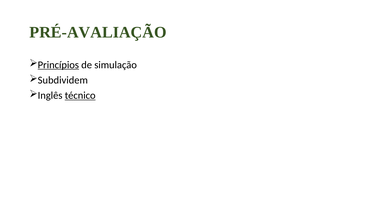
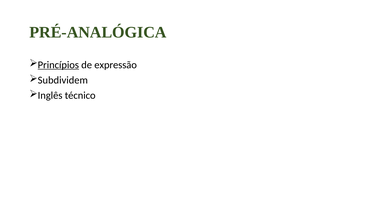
PRÉ-AVALIAÇÃO: PRÉ-AVALIAÇÃO -> PRÉ-ANALÓGICA (98, 32)
simulação: simulação -> expressão (116, 65)
técnico underline: present -> none (80, 96)
